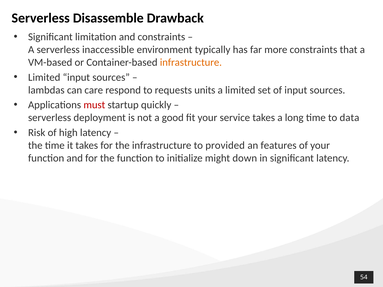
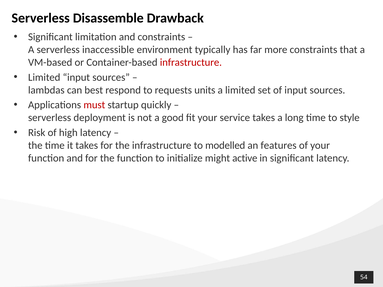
infrastructure colour: orange -> red (191, 63)
care: care -> best (94, 90)
data: data -> style (350, 118)
provided: provided -> modelled (225, 146)
down: down -> active (245, 158)
